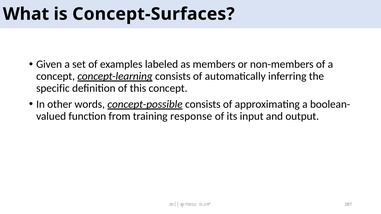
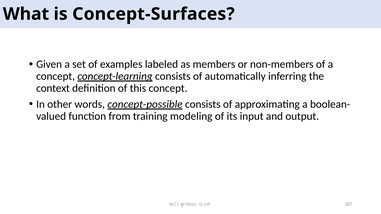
specific: specific -> context (53, 88)
response: response -> modeling (191, 116)
